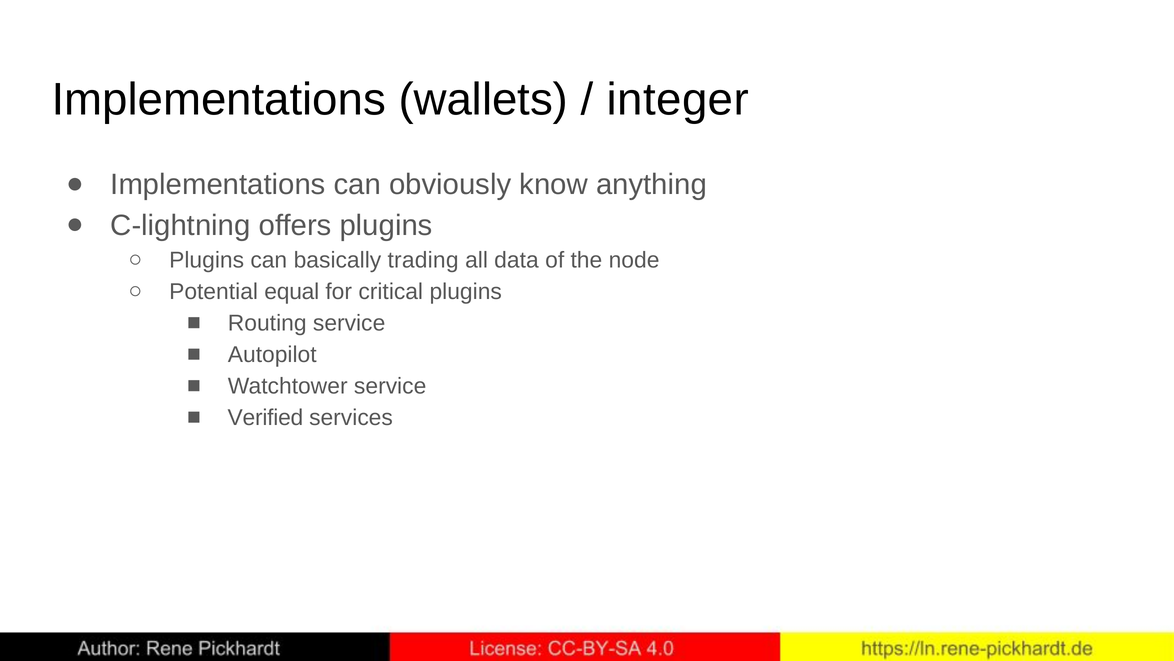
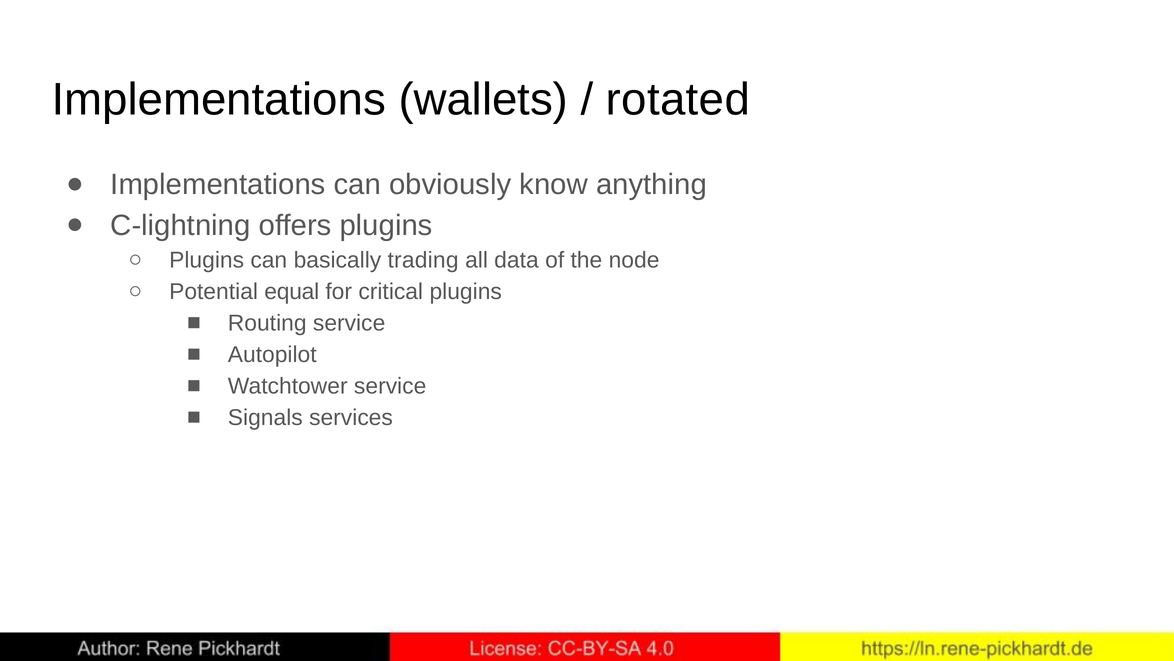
integer: integer -> rotated (678, 99)
Verified: Verified -> Signals (265, 417)
